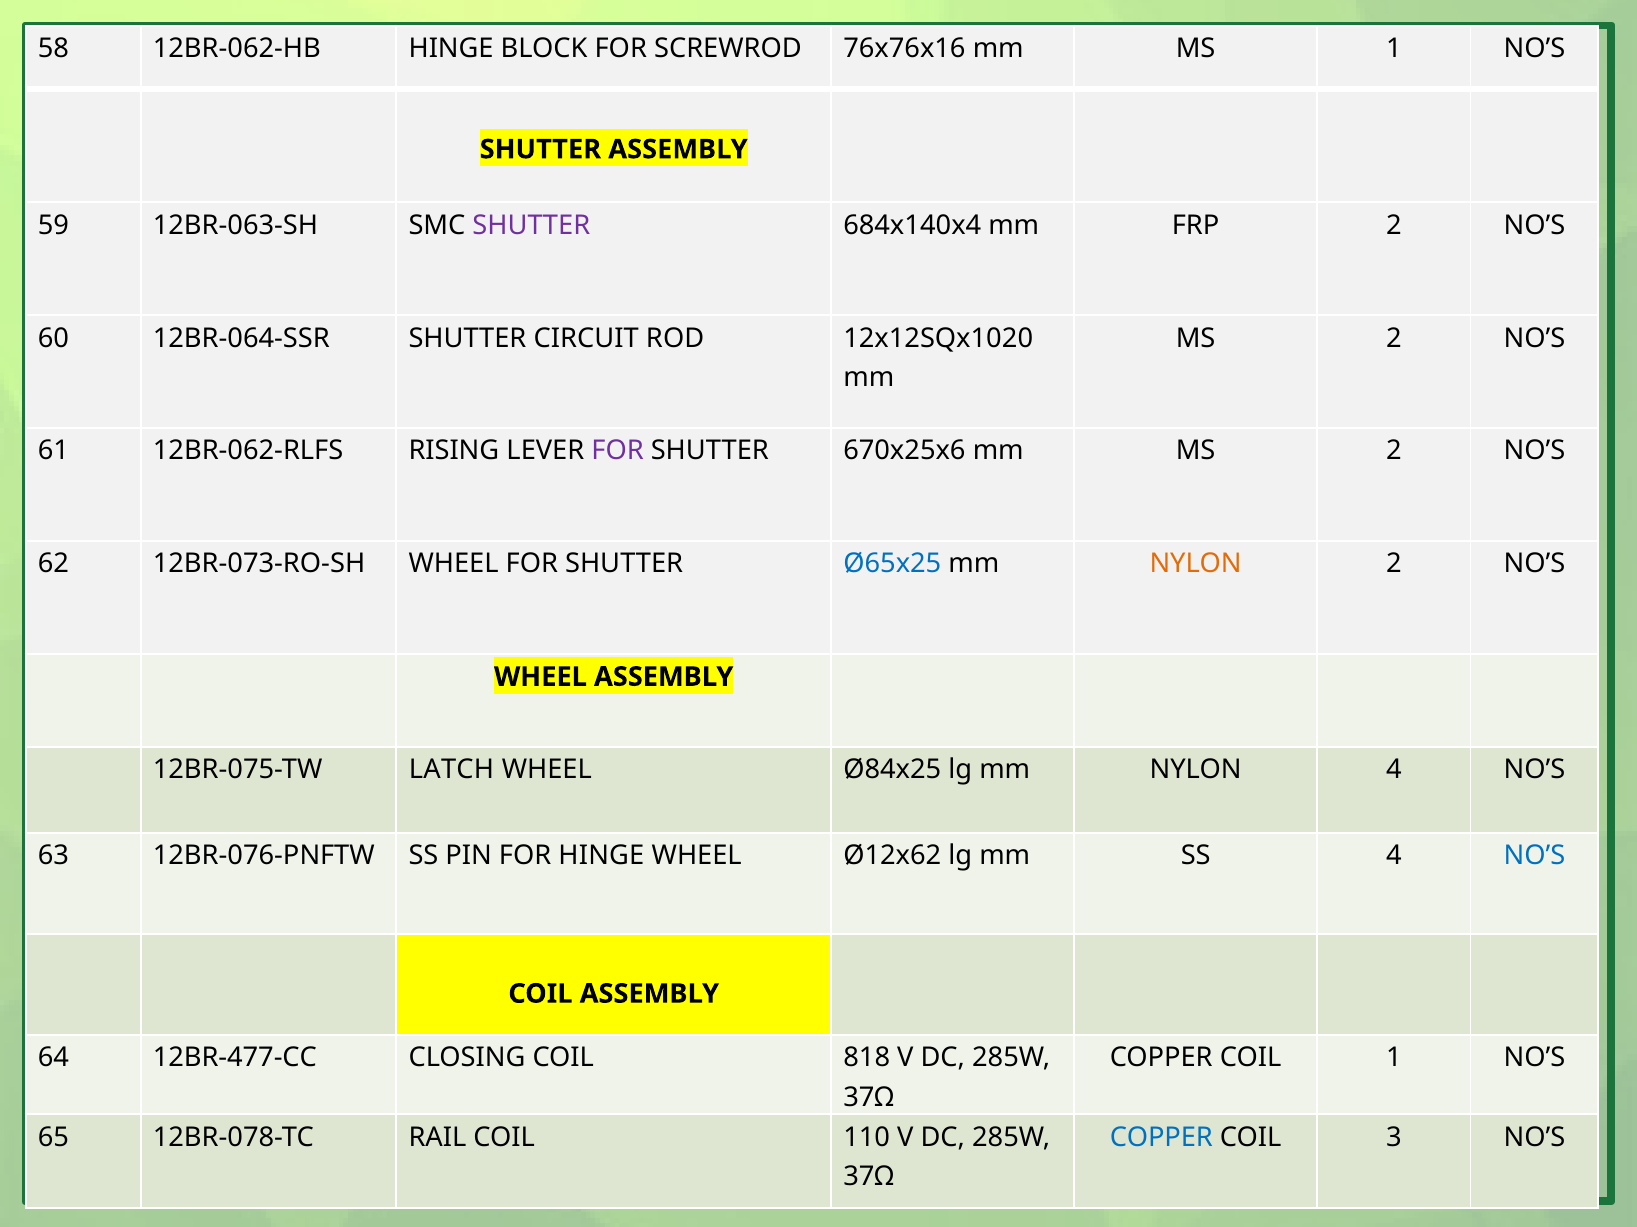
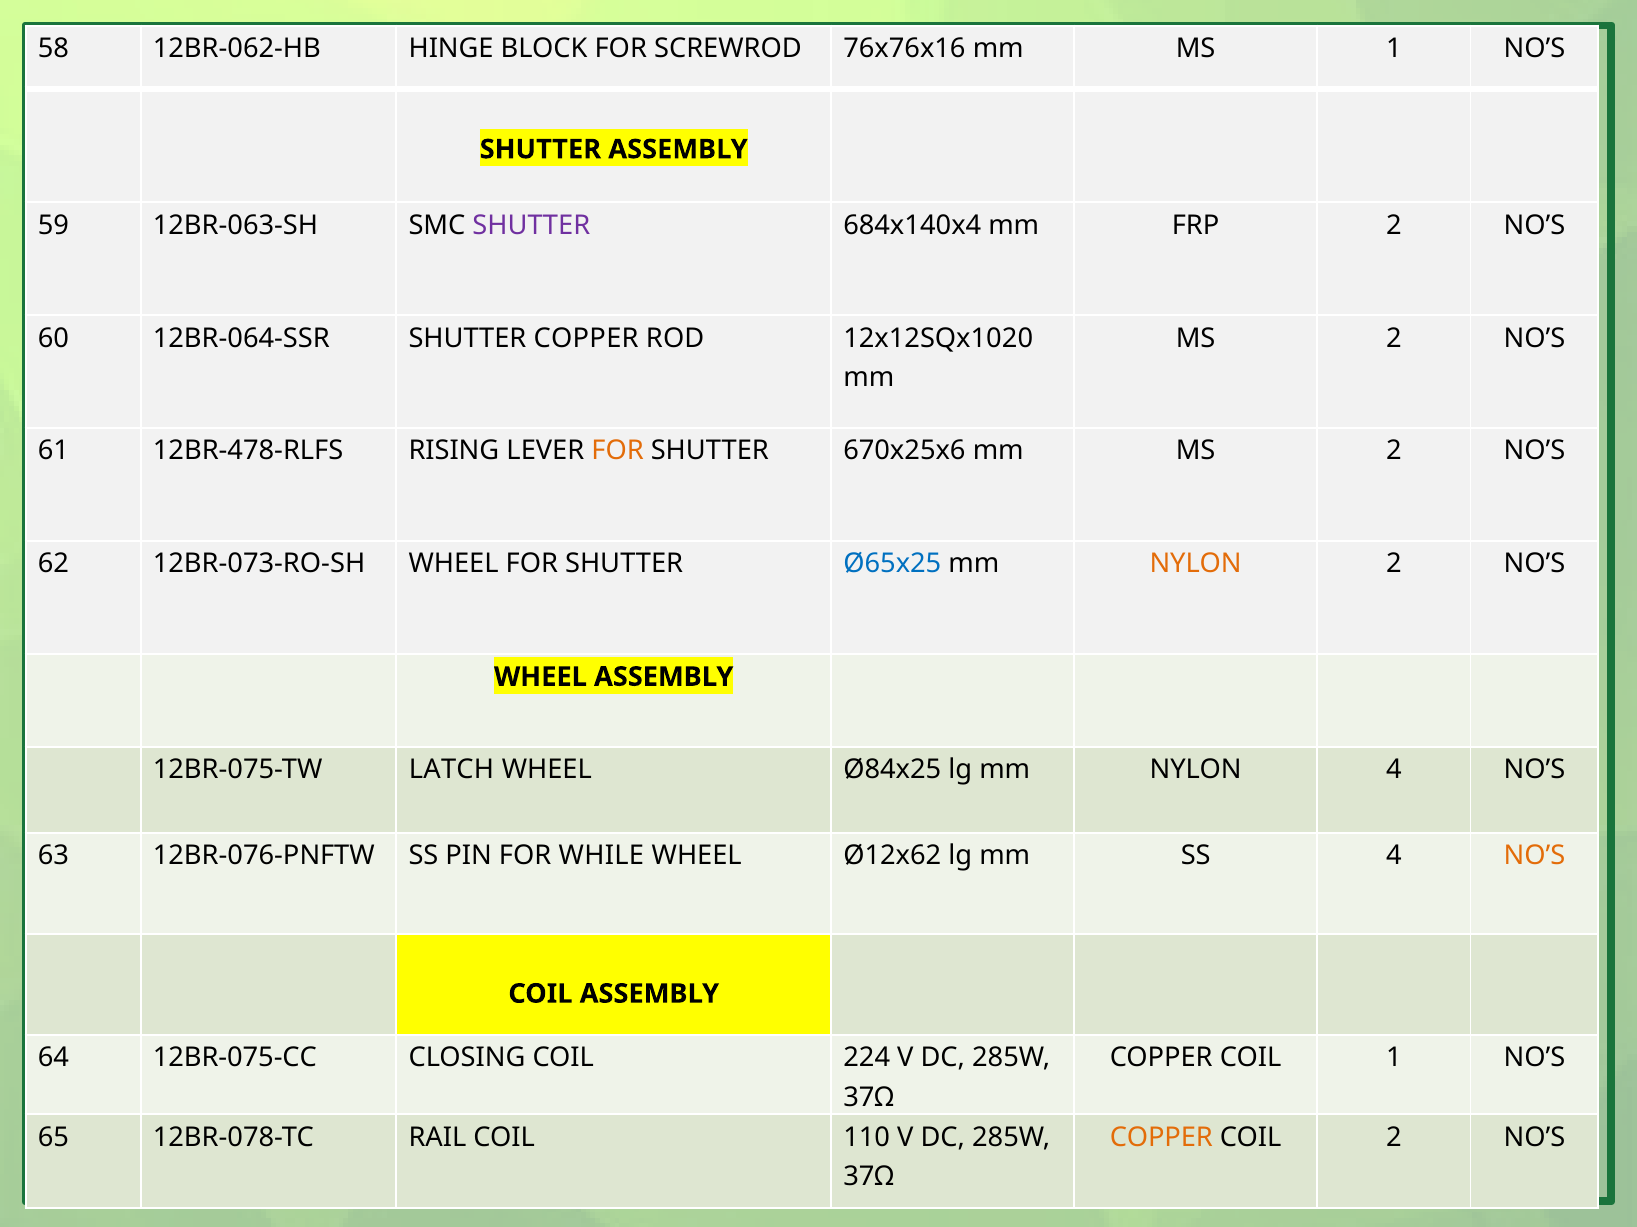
SHUTTER CIRCUIT: CIRCUIT -> COPPER (586, 338)
12BR-062-RLFS: 12BR-062-RLFS -> 12BR-478-RLFS (248, 451)
FOR colour: purple -> orange (618, 451)
FOR HINGE: HINGE -> WHILE (601, 856)
NO’S colour: blue -> orange (1534, 856)
12BR-477-CC: 12BR-477-CC -> 12BR-075-CC (235, 1058)
818: 818 -> 224 (867, 1058)
COPPER colour: blue -> orange (1161, 1138)
COIL 3: 3 -> 2 (1394, 1138)
